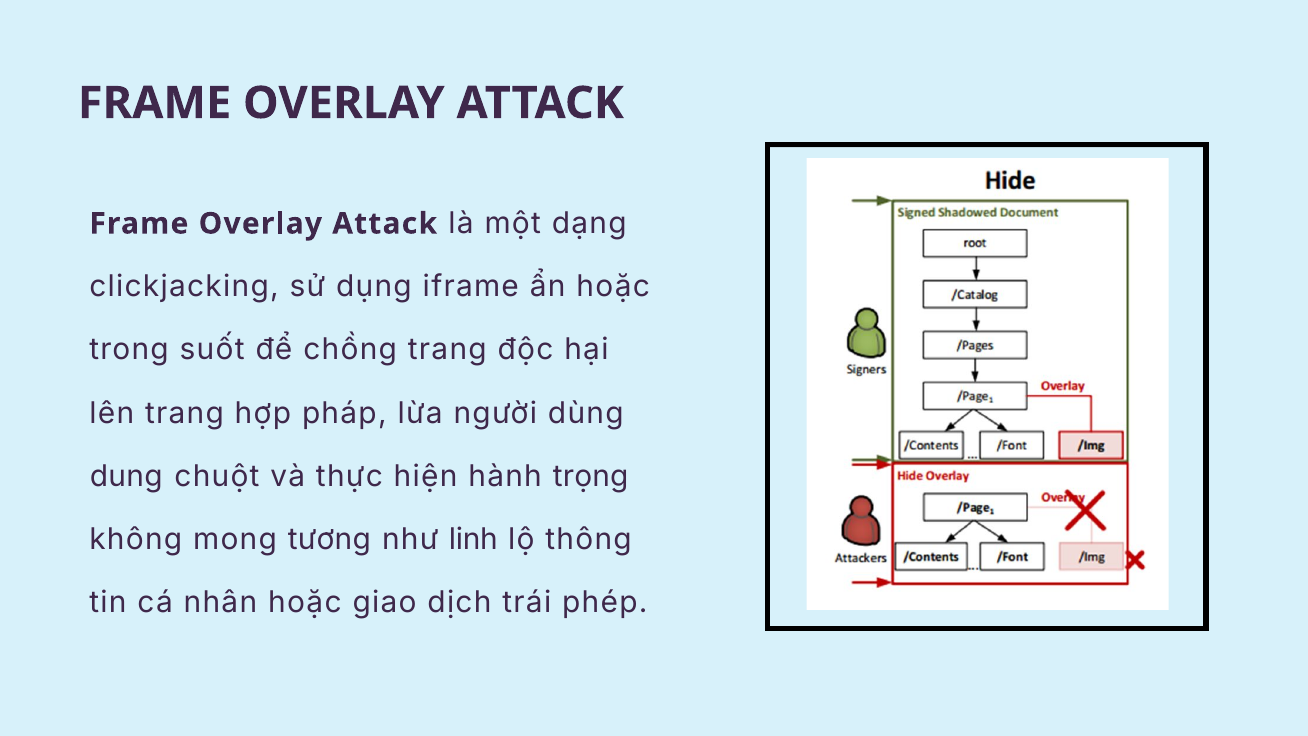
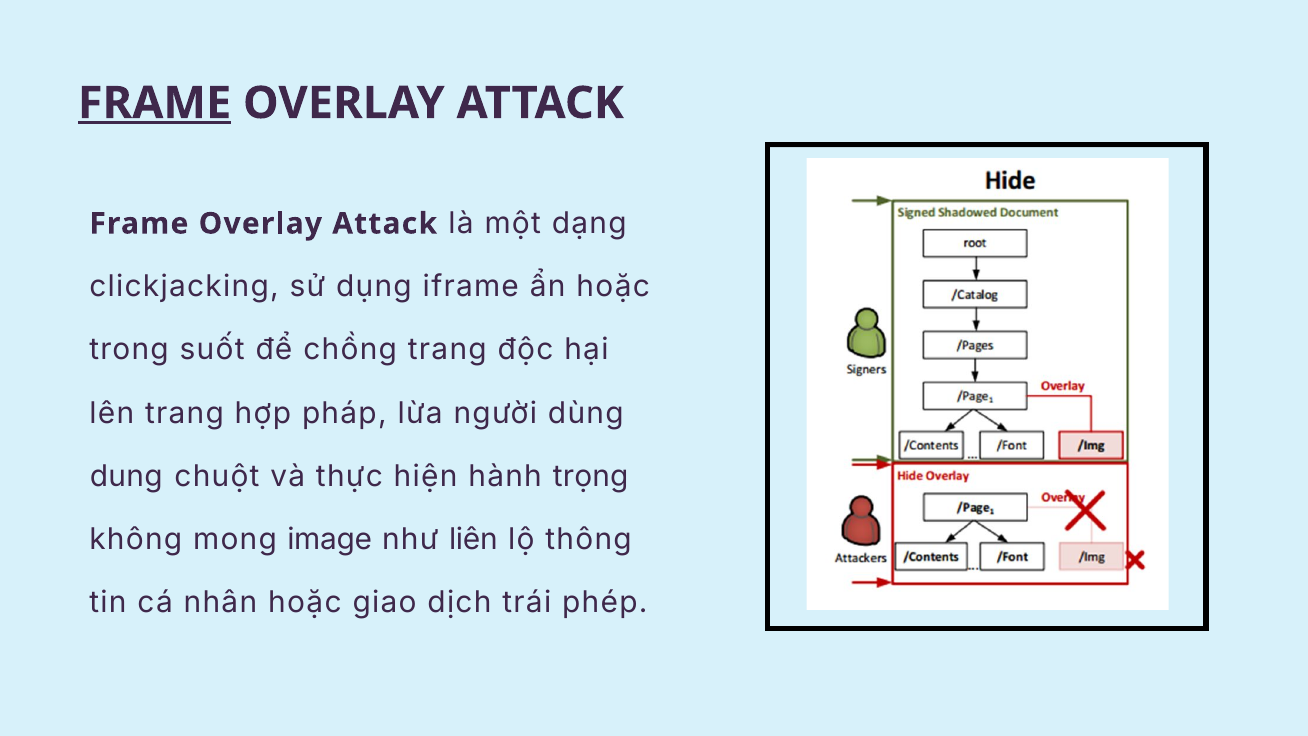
FRAME underline: none -> present (155, 103)
tương: tương -> image (330, 540)
linh: linh -> liên (473, 540)
